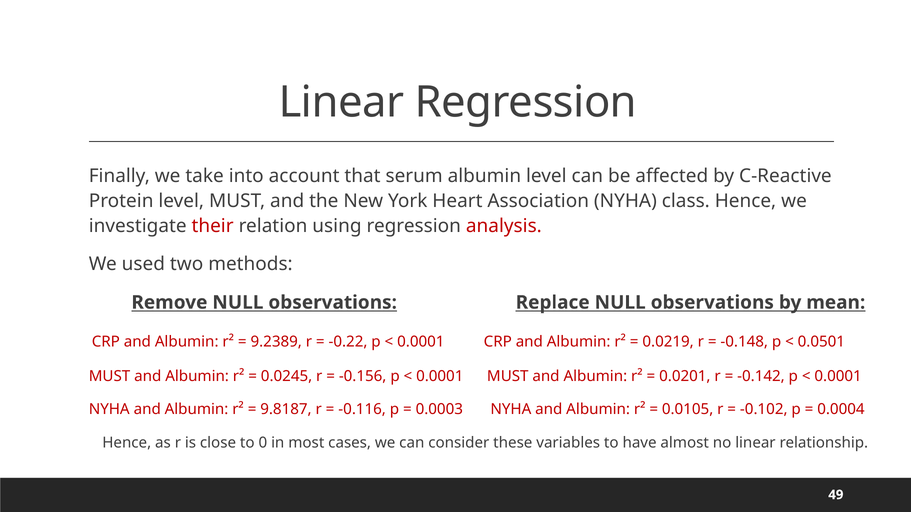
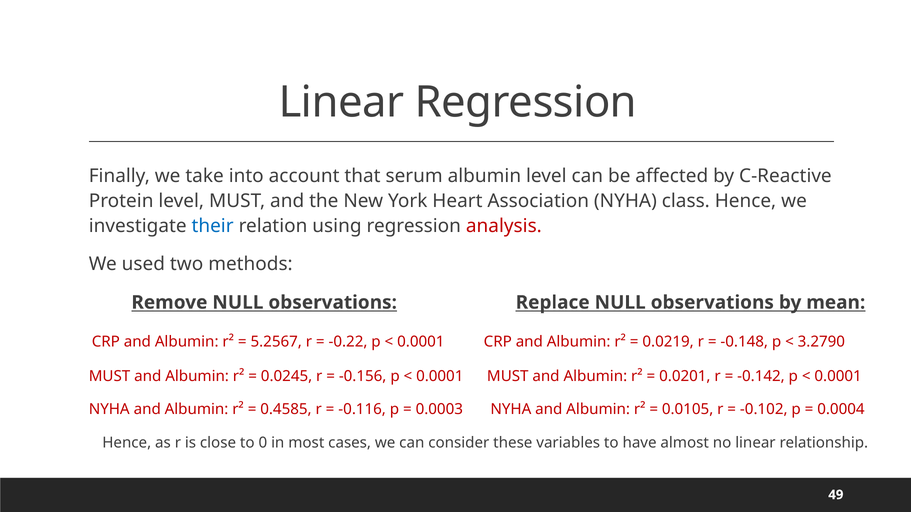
their colour: red -> blue (213, 226)
9.2389: 9.2389 -> 5.2567 (276, 342)
0.0501: 0.0501 -> 3.2790 (821, 342)
9.8187: 9.8187 -> 0.4585 (286, 410)
